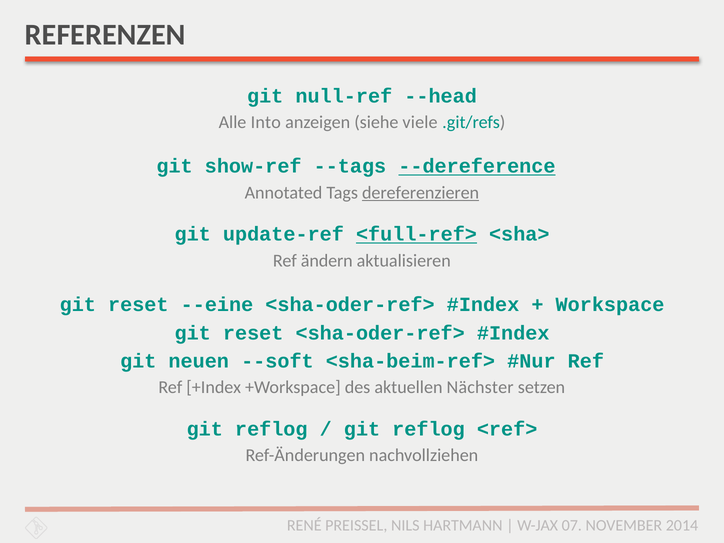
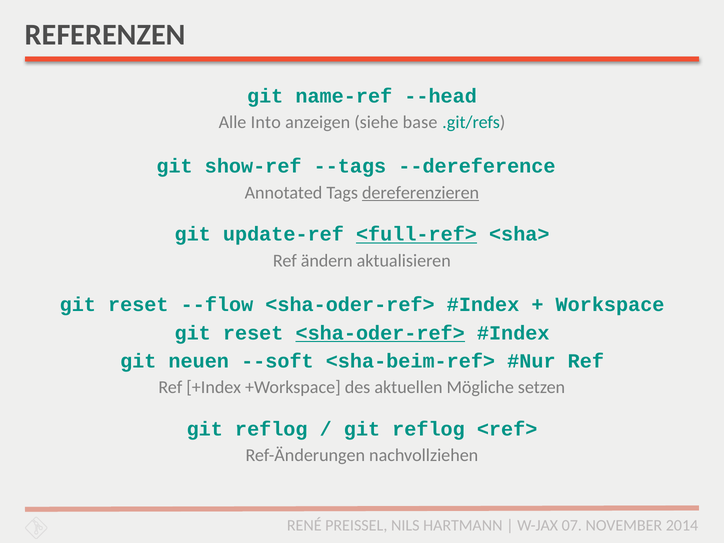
null-ref: null-ref -> name-ref (344, 96)
viele: viele -> base (420, 122)
--dereference underline: present -> none (477, 166)
--eine: --eine -> --flow (217, 305)
<sha-oder-ref> underline: none -> present (380, 333)
Nächster: Nächster -> Mögliche (480, 387)
